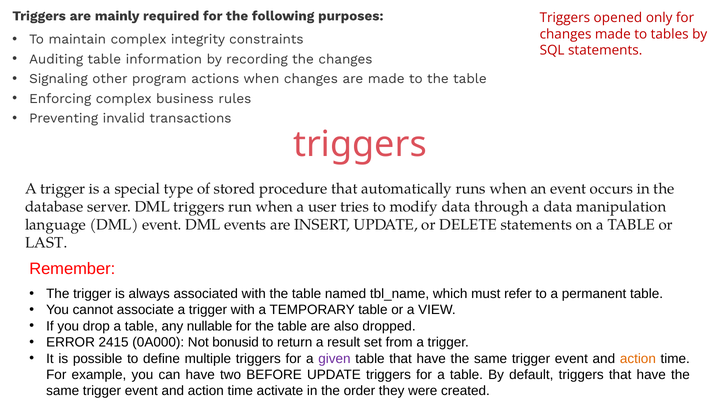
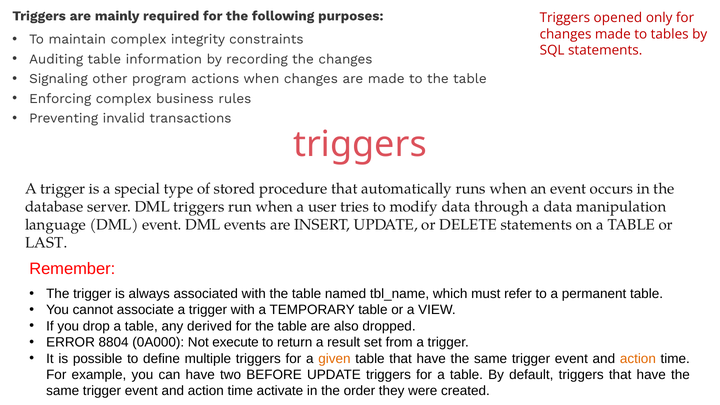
nullable: nullable -> derived (209, 326)
2415: 2415 -> 8804 (114, 342)
bonusid: bonusid -> execute (236, 342)
given colour: purple -> orange (334, 359)
